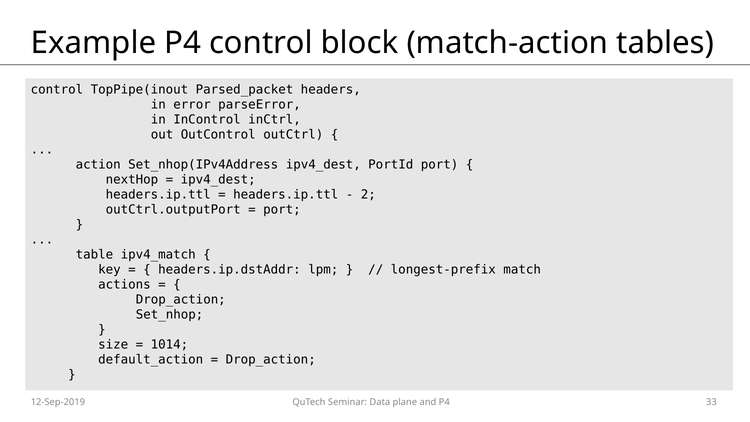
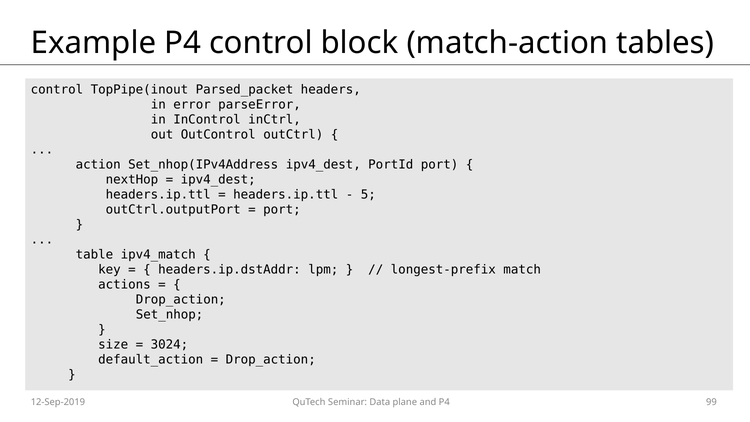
2: 2 -> 5 (368, 194)
1014: 1014 -> 3024 (169, 344)
33: 33 -> 99 (711, 402)
